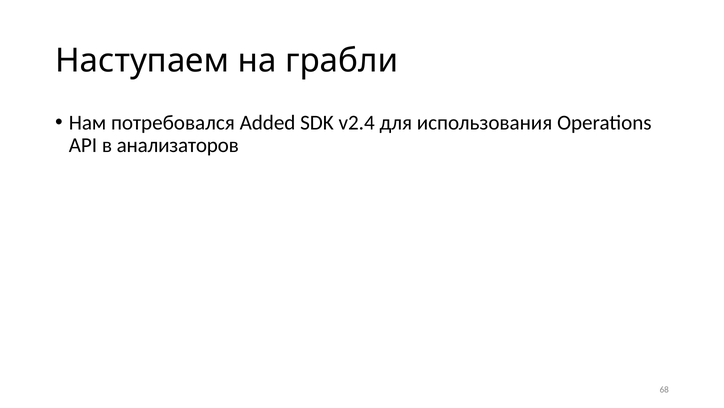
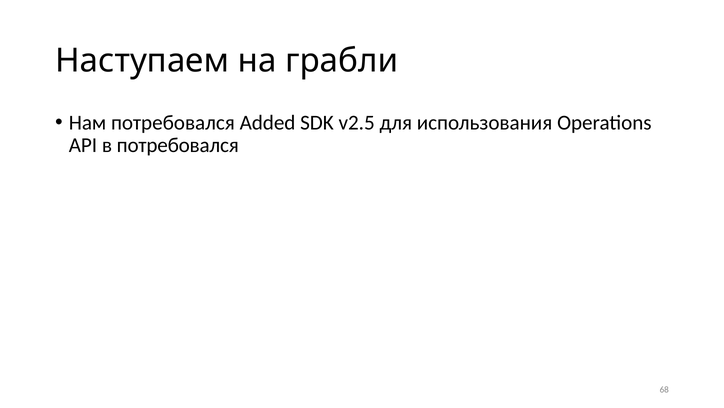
v2.4: v2.4 -> v2.5 (357, 122)
в анализаторов: анализаторов -> потребовался (178, 145)
